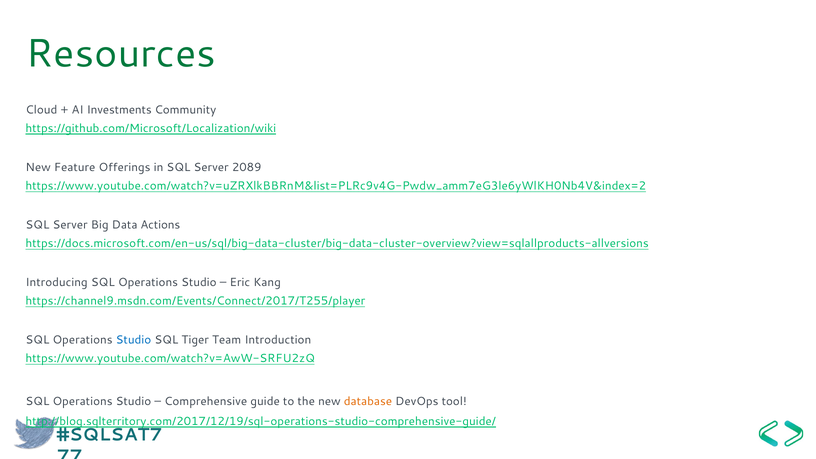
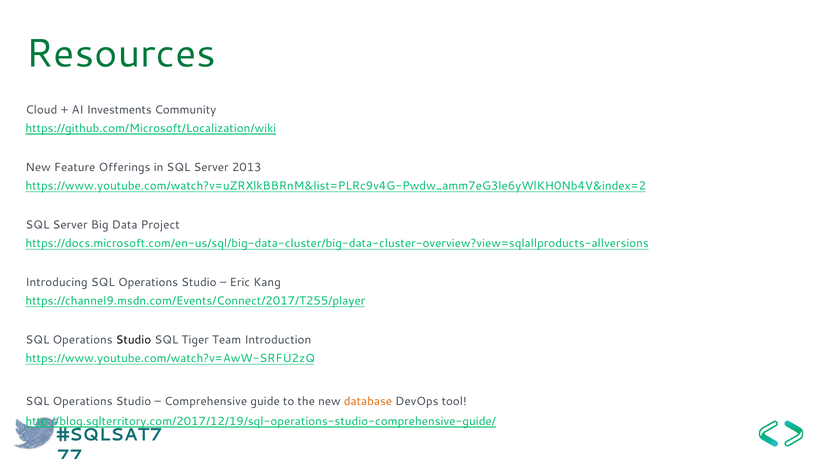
2089: 2089 -> 2013 (247, 167)
Actions: Actions -> Project (160, 225)
Studio colour: blue -> black (133, 340)
